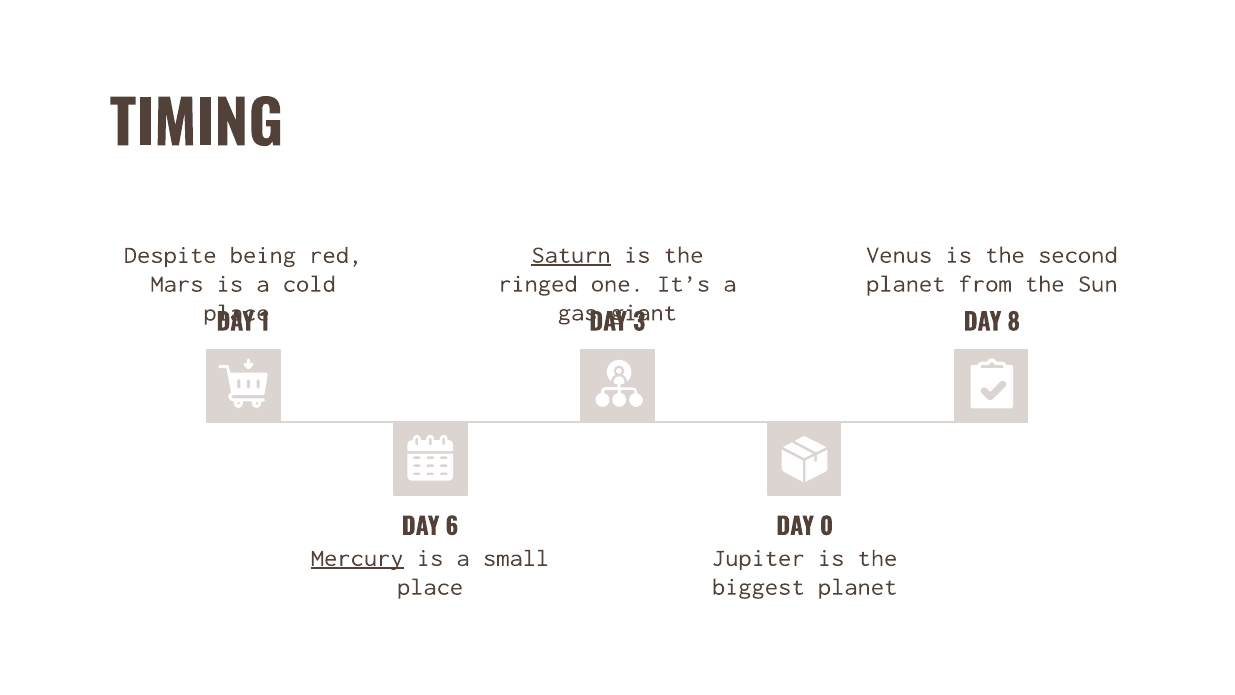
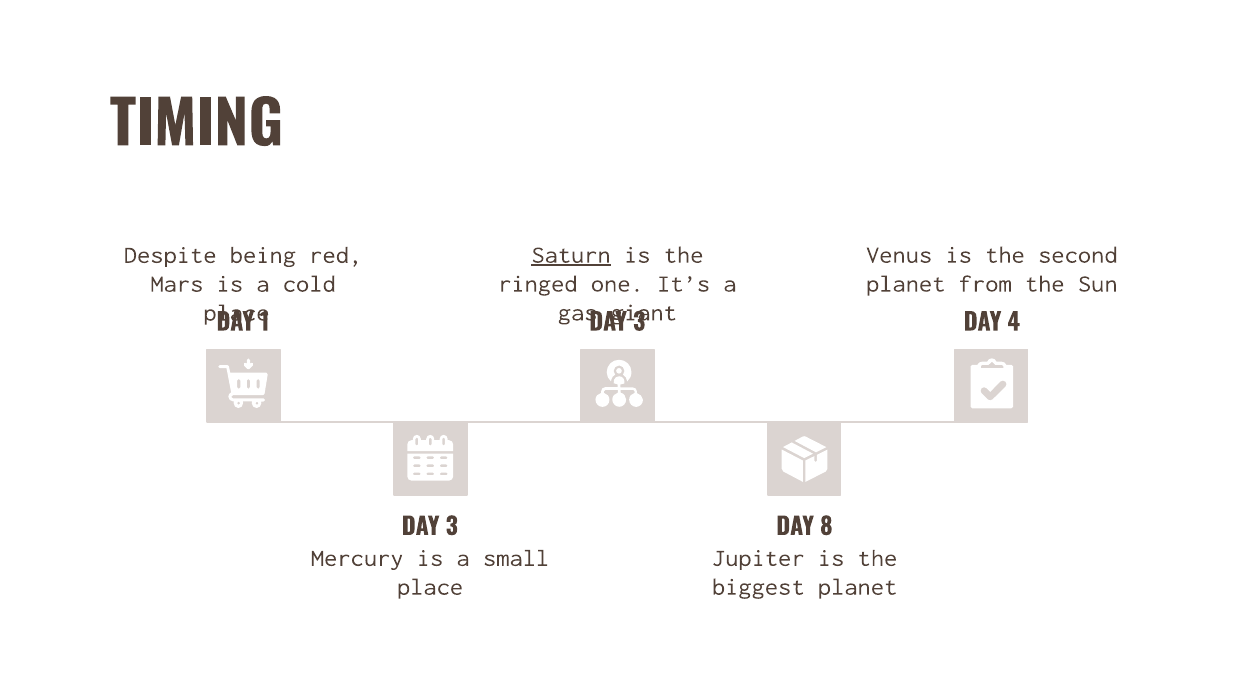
8: 8 -> 4 (1014, 323)
6: 6 -> 3 (452, 527)
0: 0 -> 8 (826, 527)
Mercury underline: present -> none (357, 558)
